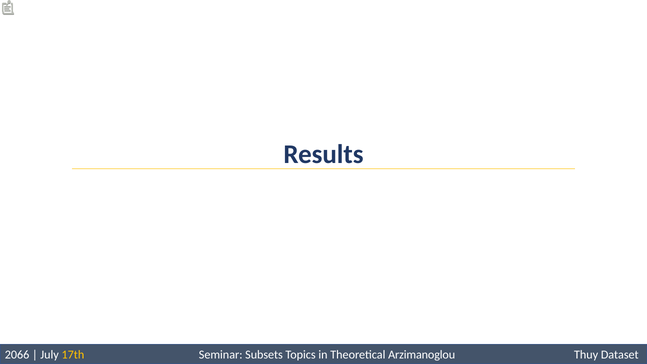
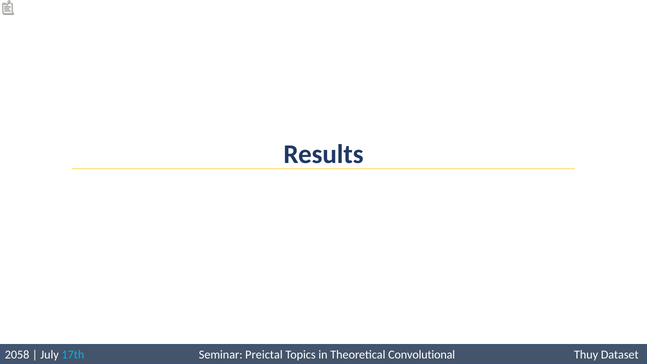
2066: 2066 -> 2058 (17, 355)
17th colour: yellow -> light blue (73, 355)
Subsets: Subsets -> Preictal (264, 355)
Arzimanoglou: Arzimanoglou -> Convolutional (422, 355)
